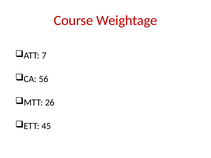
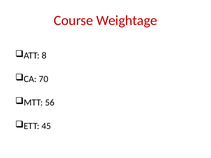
7: 7 -> 8 (44, 56)
56: 56 -> 70 (44, 79)
26: 26 -> 56 (50, 103)
